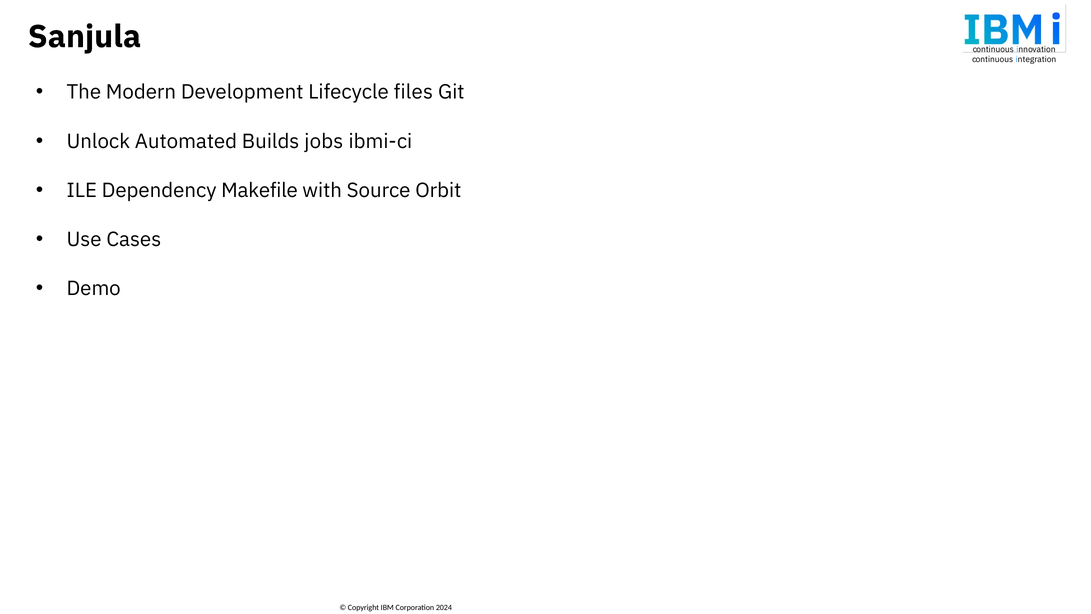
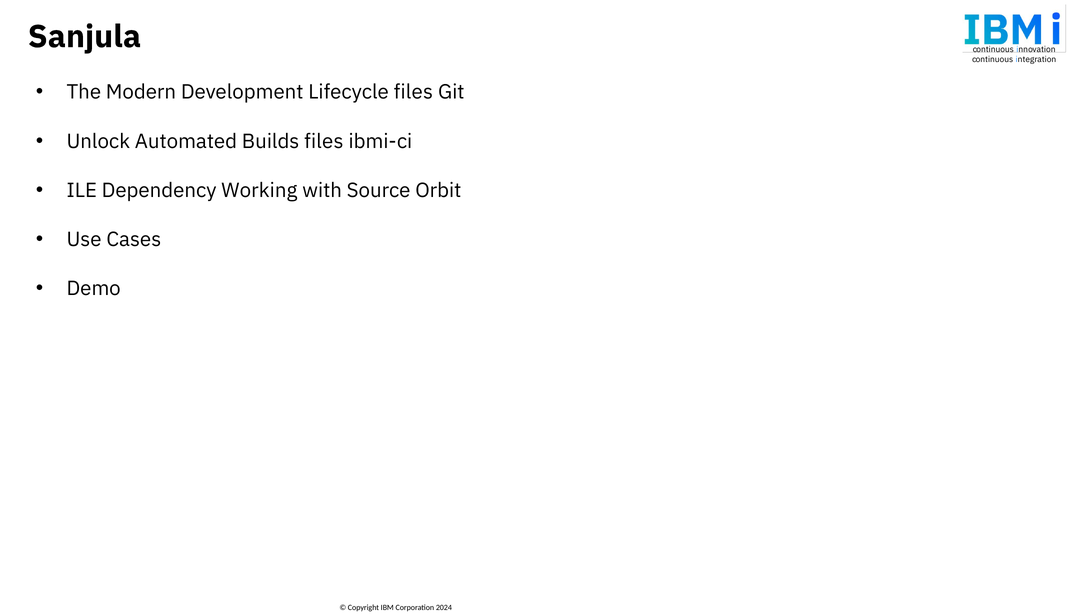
Builds jobs: jobs -> files (324, 141)
Makefile: Makefile -> Working (259, 190)
